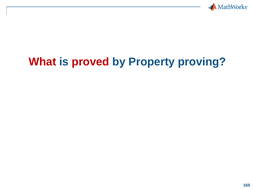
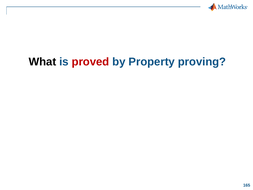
What colour: red -> black (42, 62)
